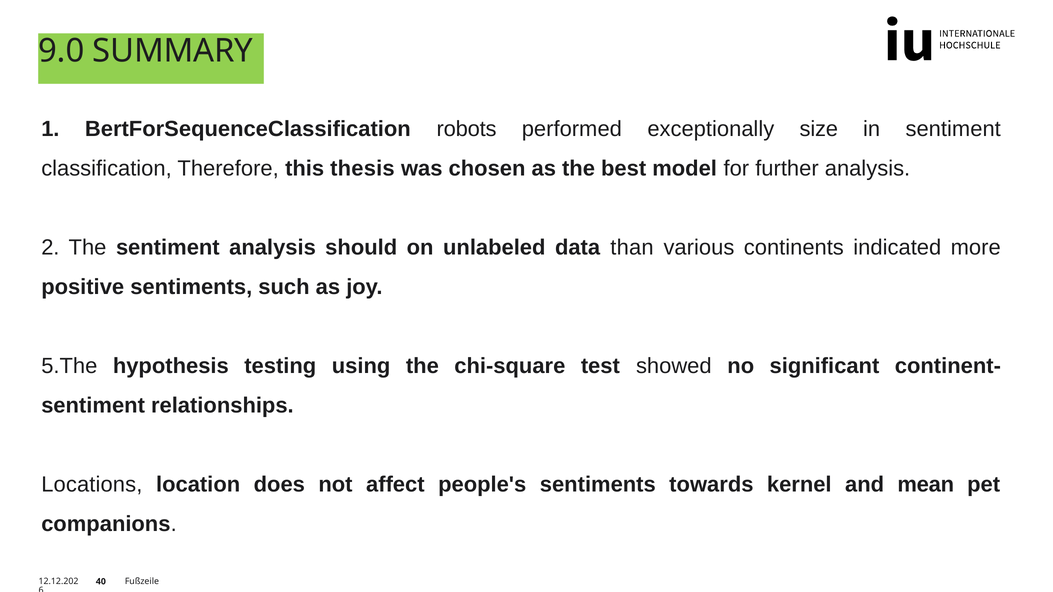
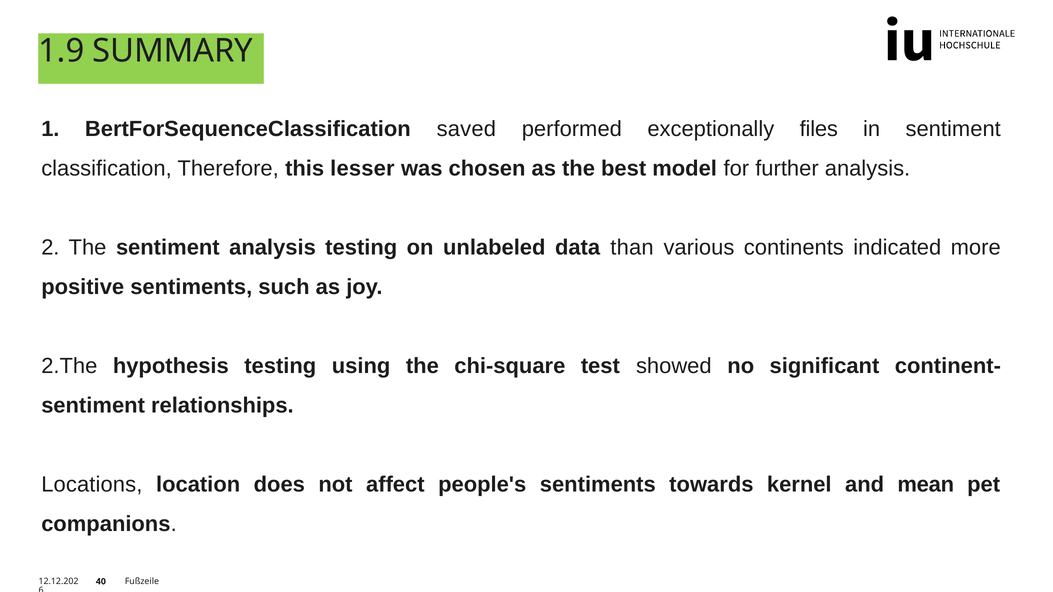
9.0: 9.0 -> 1.9 (61, 51)
robots: robots -> saved (466, 129)
size: size -> files (819, 129)
thesis: thesis -> lesser (362, 169)
analysis should: should -> testing (361, 248)
5.The: 5.The -> 2.The (69, 366)
